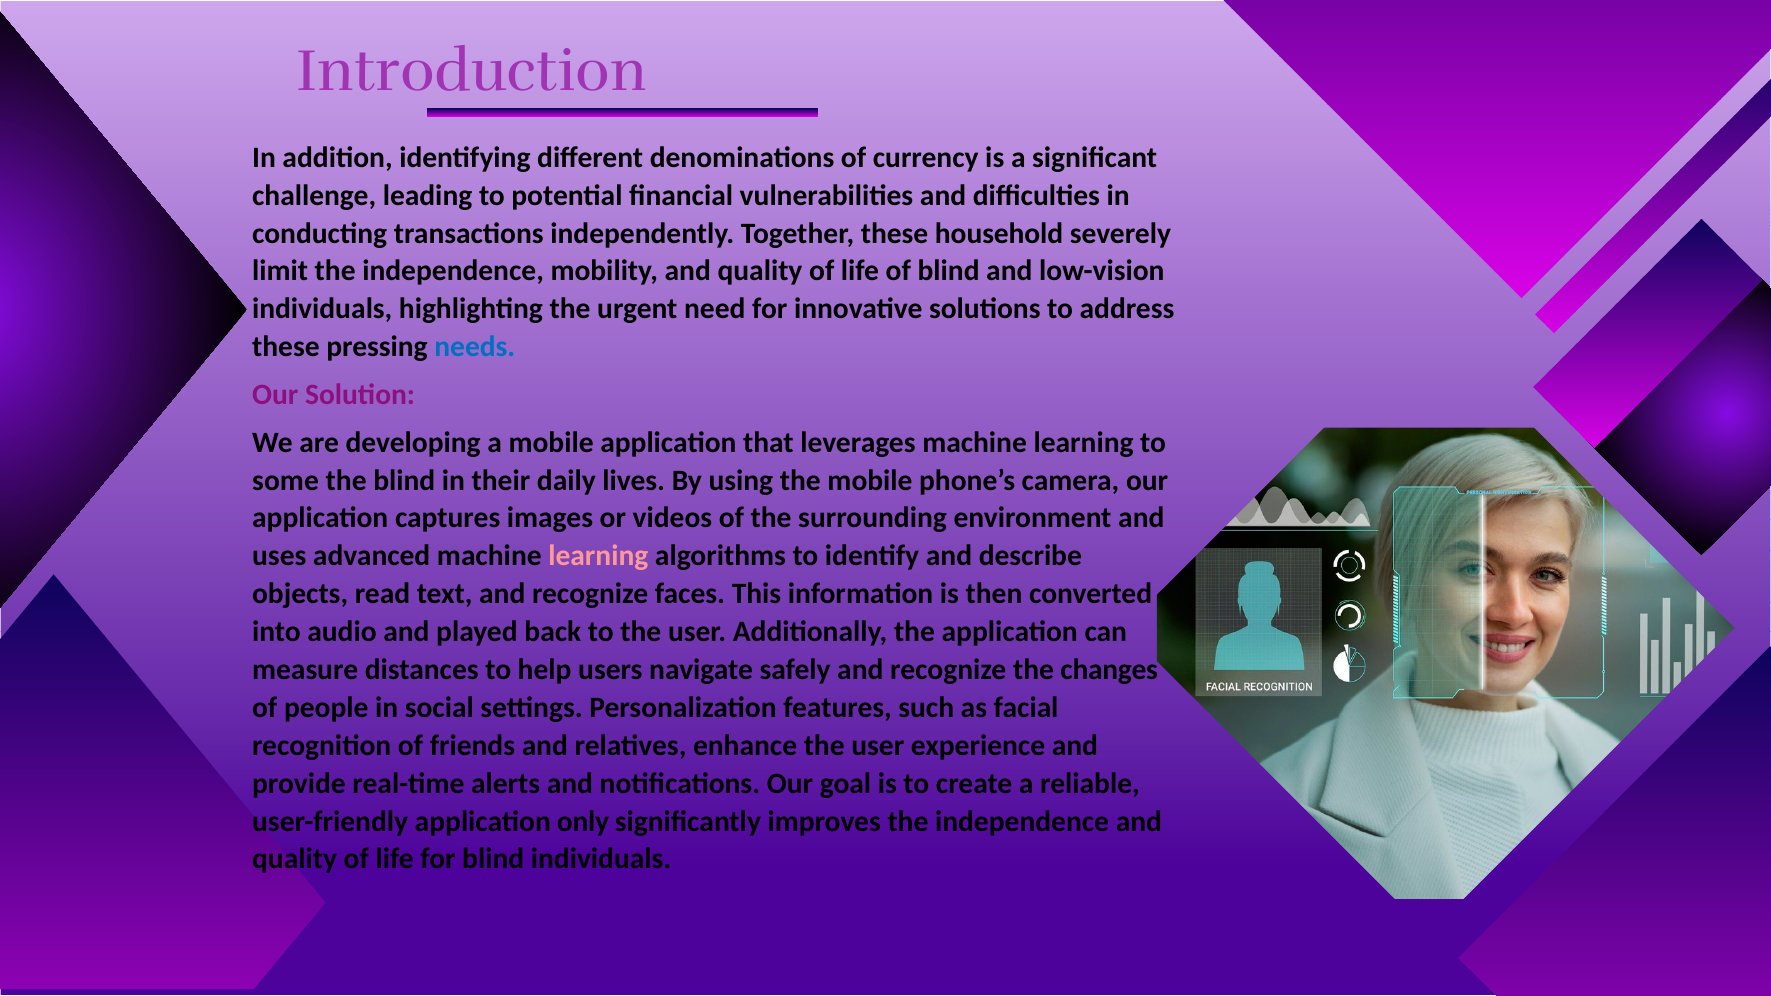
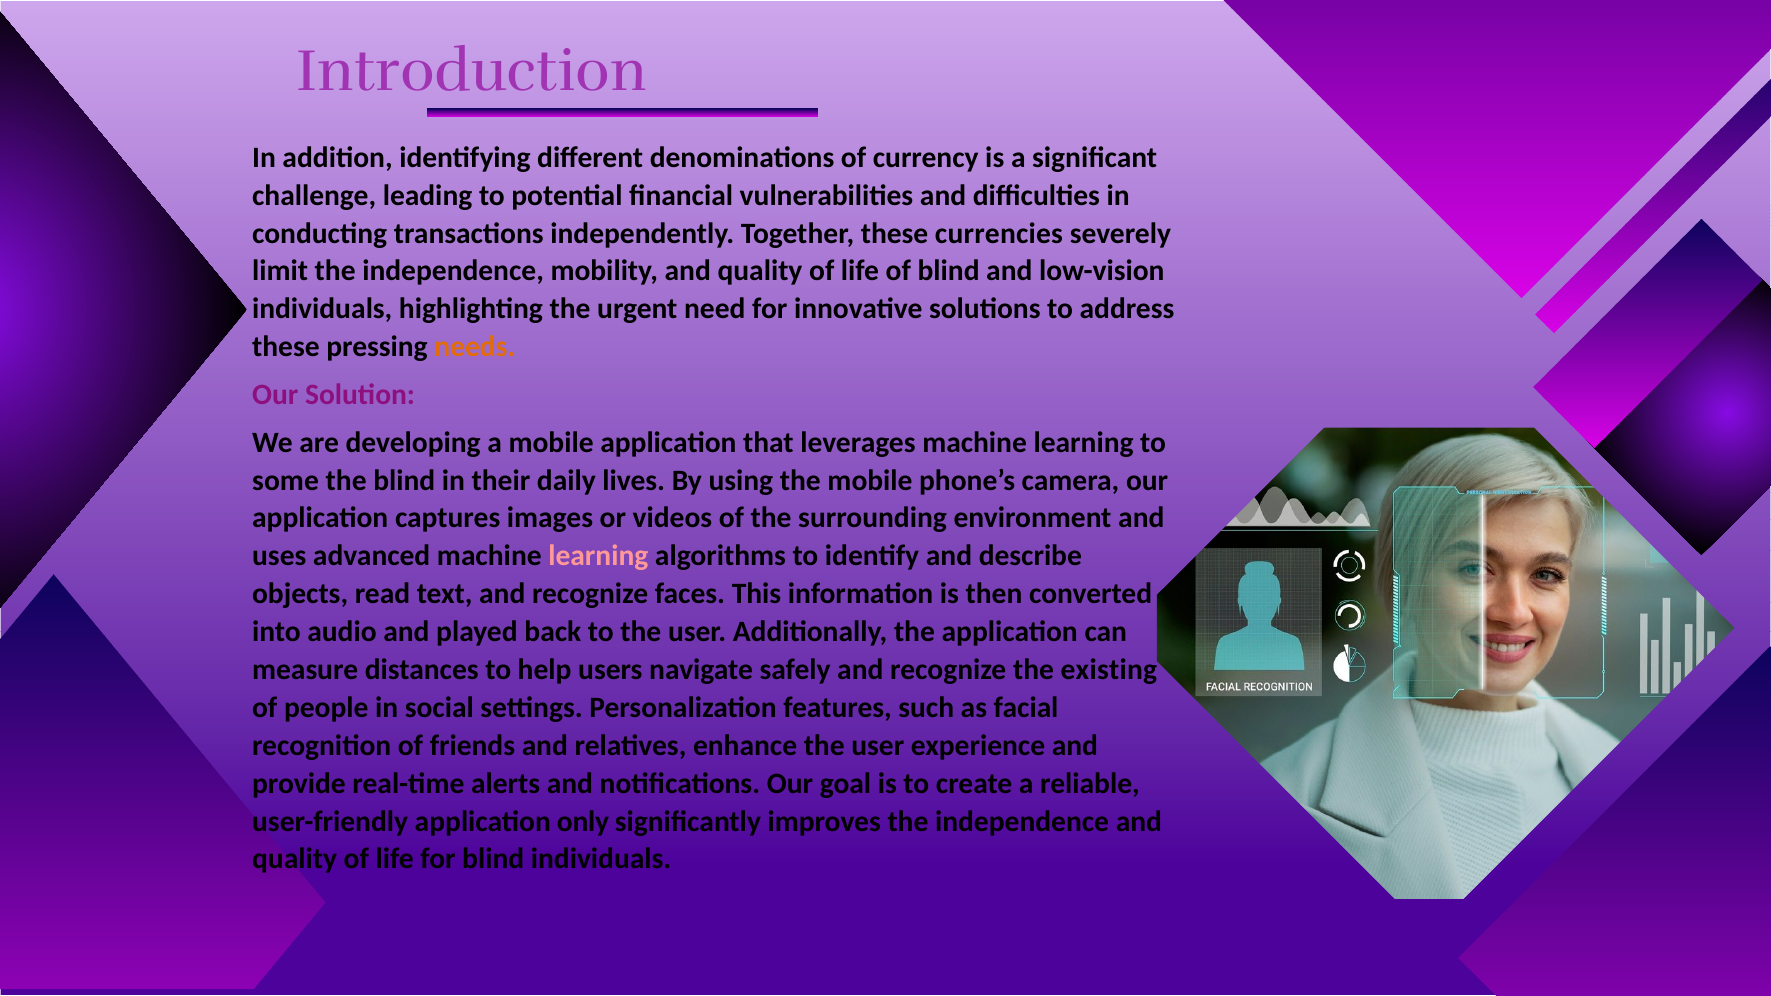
household: household -> currencies (999, 233)
needs colour: blue -> orange (475, 347)
changes: changes -> existing (1109, 670)
